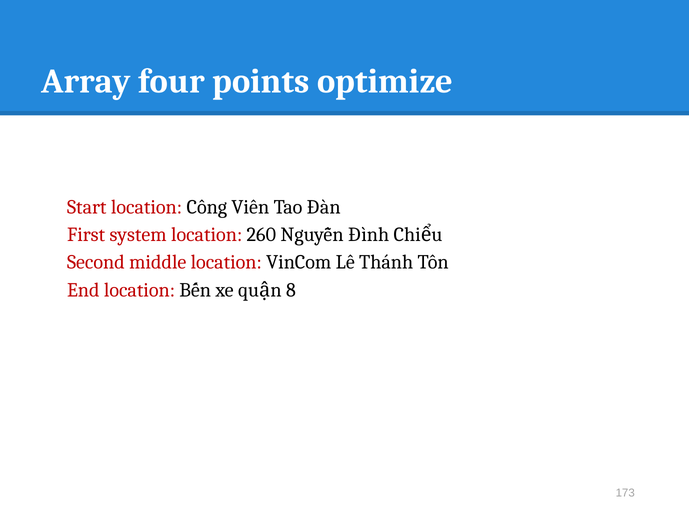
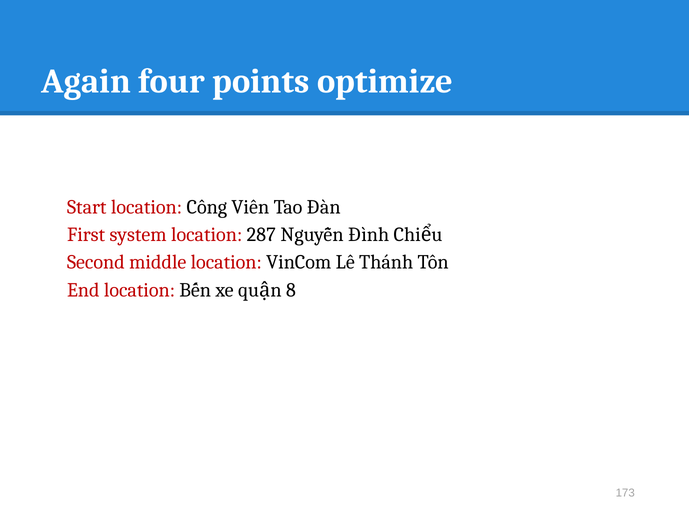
Array: Array -> Again (86, 82)
260: 260 -> 287 (261, 235)
